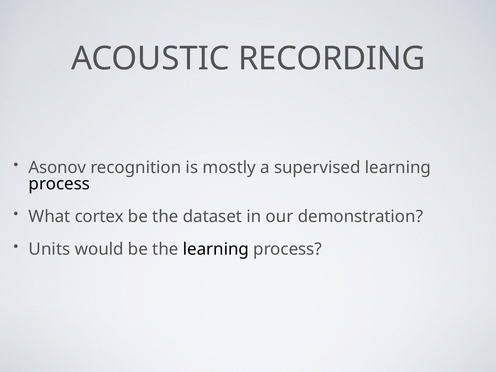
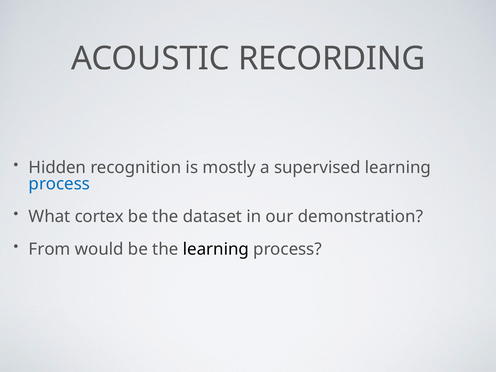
Asonov: Asonov -> Hidden (57, 167)
process colour: black -> blue (59, 184)
Units: Units -> From (50, 249)
